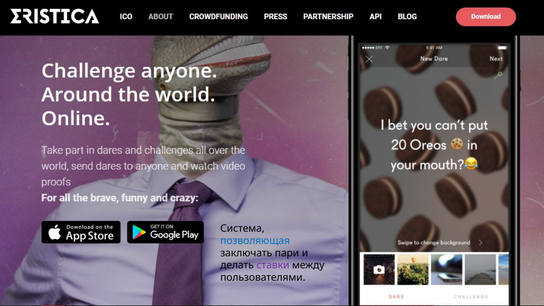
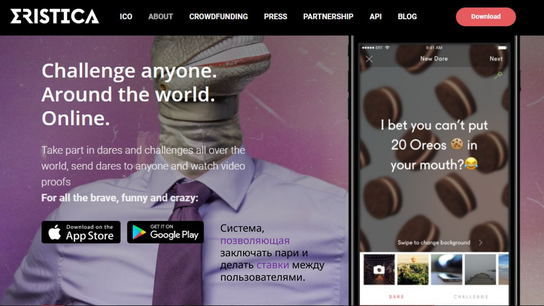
позволяющая colour: blue -> purple (255, 241)
